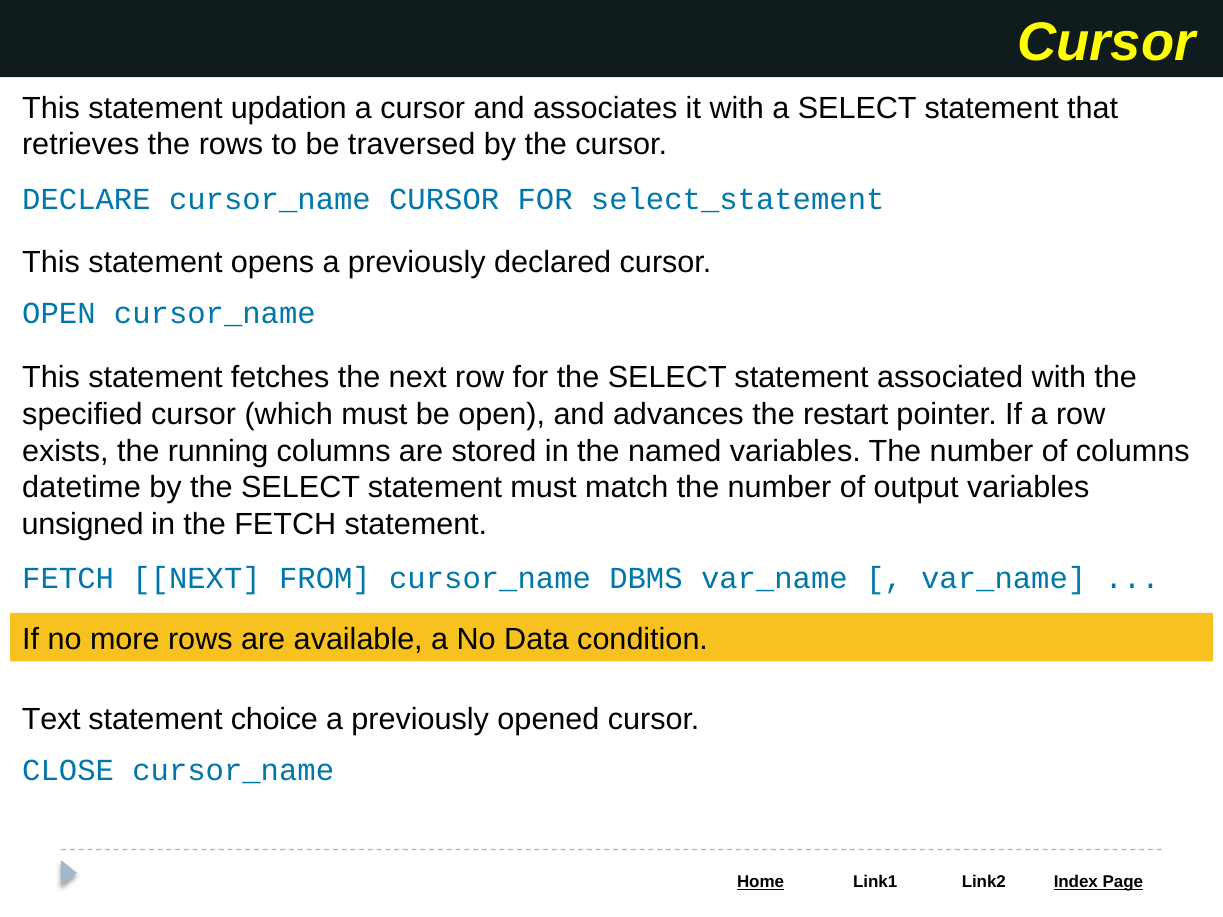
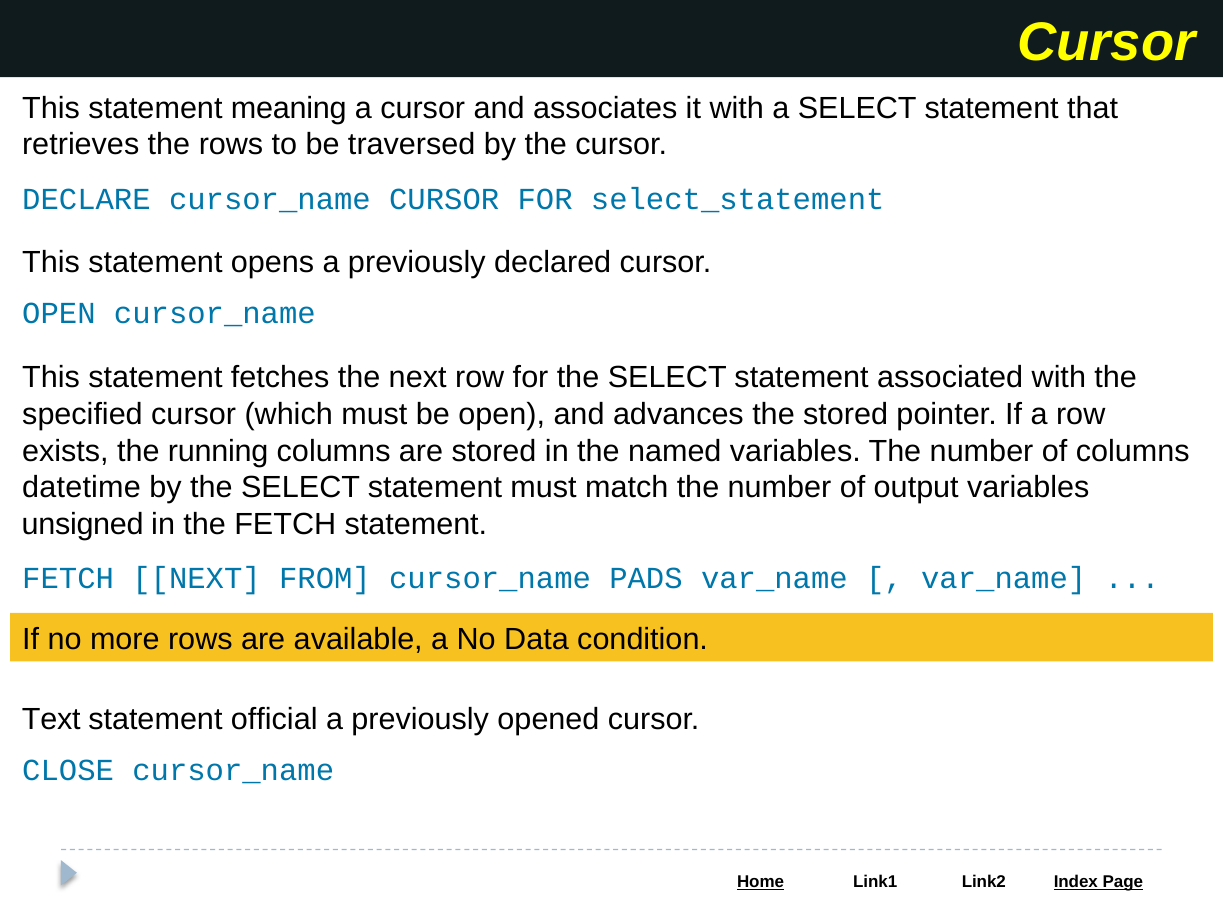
updation: updation -> meaning (289, 108)
the restart: restart -> stored (846, 414)
DBMS: DBMS -> PADS (646, 578)
choice: choice -> official (274, 719)
